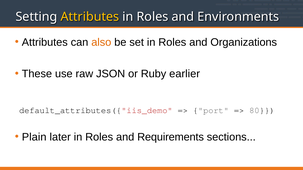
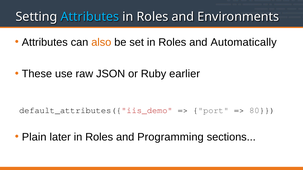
Attributes colour: yellow -> light blue (90, 17)
Organizations: Organizations -> Automatically (244, 42)
Requirements: Requirements -> Programming (170, 137)
